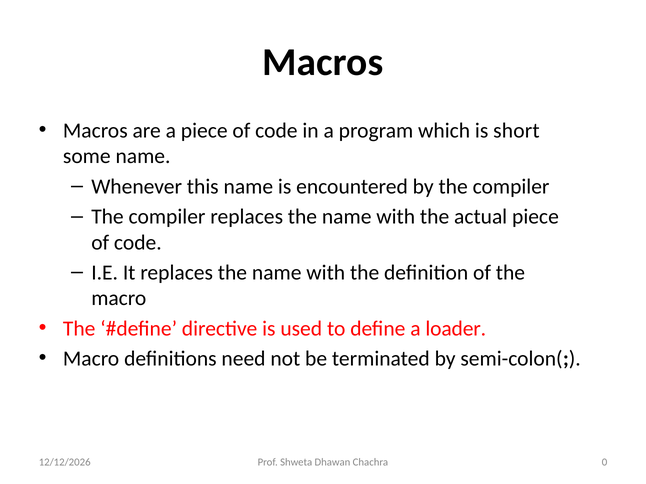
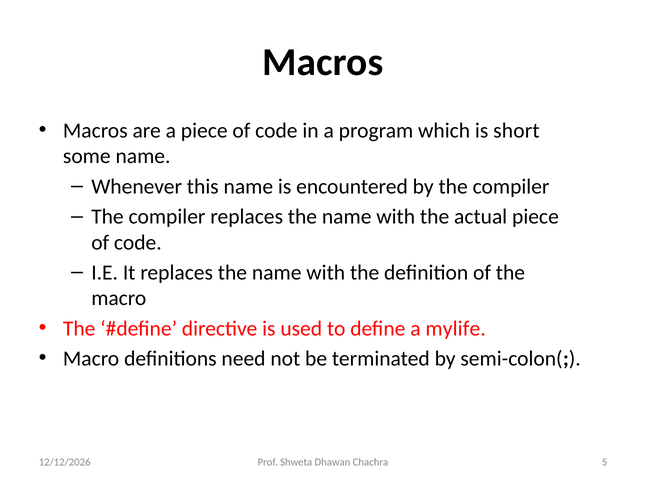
loader: loader -> mylife (456, 329)
0: 0 -> 5 (605, 463)
